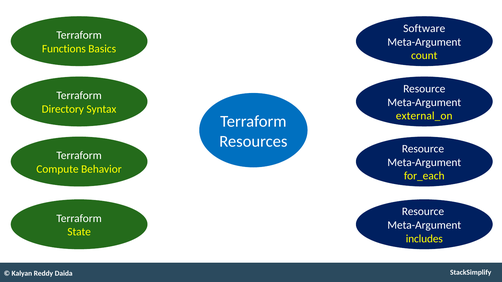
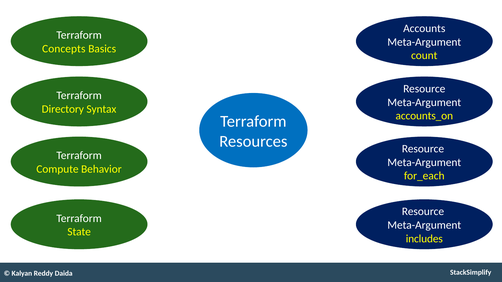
Software: Software -> Accounts (424, 28)
Functions: Functions -> Concepts (64, 49)
external_on: external_on -> accounts_on (424, 116)
